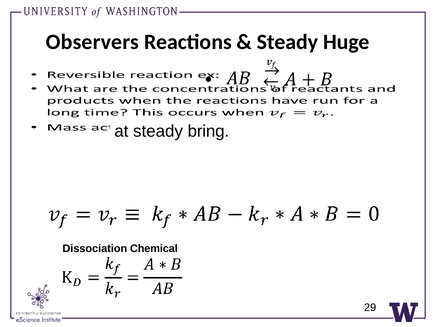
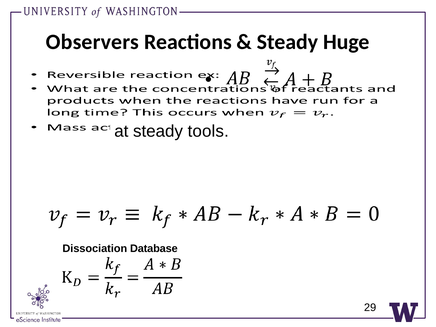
bring: bring -> tools (208, 131)
Chemical: Chemical -> Database (154, 249)
